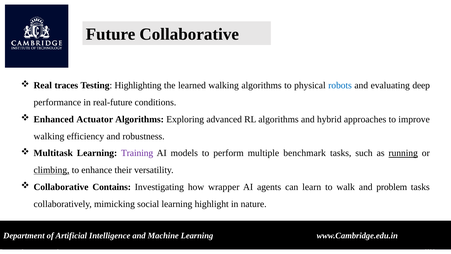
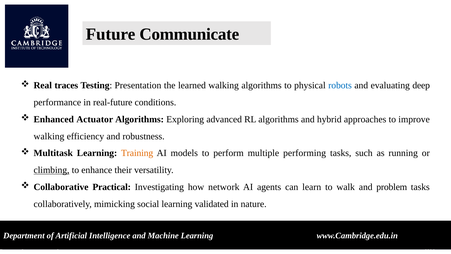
Future Collaborative: Collaborative -> Communicate (189, 34)
Highlighting: Highlighting -> Presentation (138, 85)
Training colour: purple -> orange (137, 153)
benchmark: benchmark -> performing (305, 153)
running underline: present -> none (403, 153)
Contains: Contains -> Practical (112, 187)
wrapper: wrapper -> network (224, 187)
highlight: highlight -> validated (212, 204)
